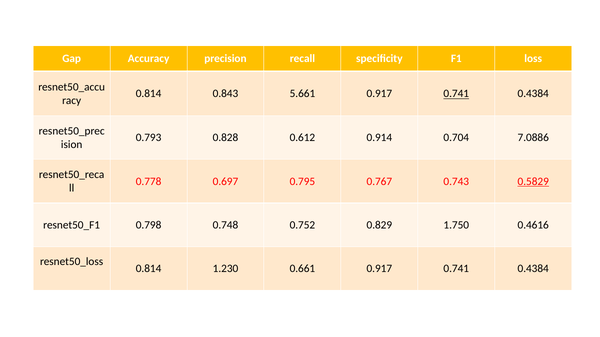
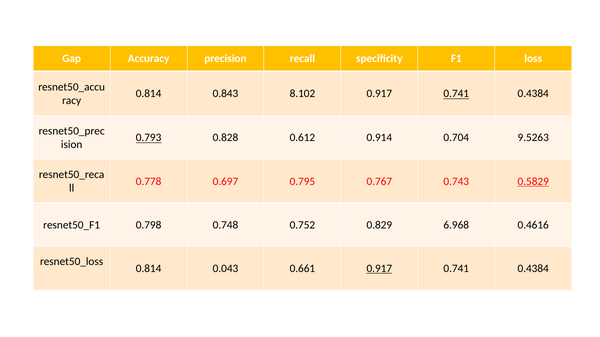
5.661: 5.661 -> 8.102 (302, 94)
0.793 underline: none -> present (149, 138)
7.0886: 7.0886 -> 9.5263 (533, 138)
1.750: 1.750 -> 6.968 (456, 225)
1.230: 1.230 -> 0.043 (225, 269)
0.917 underline: none -> present (379, 269)
